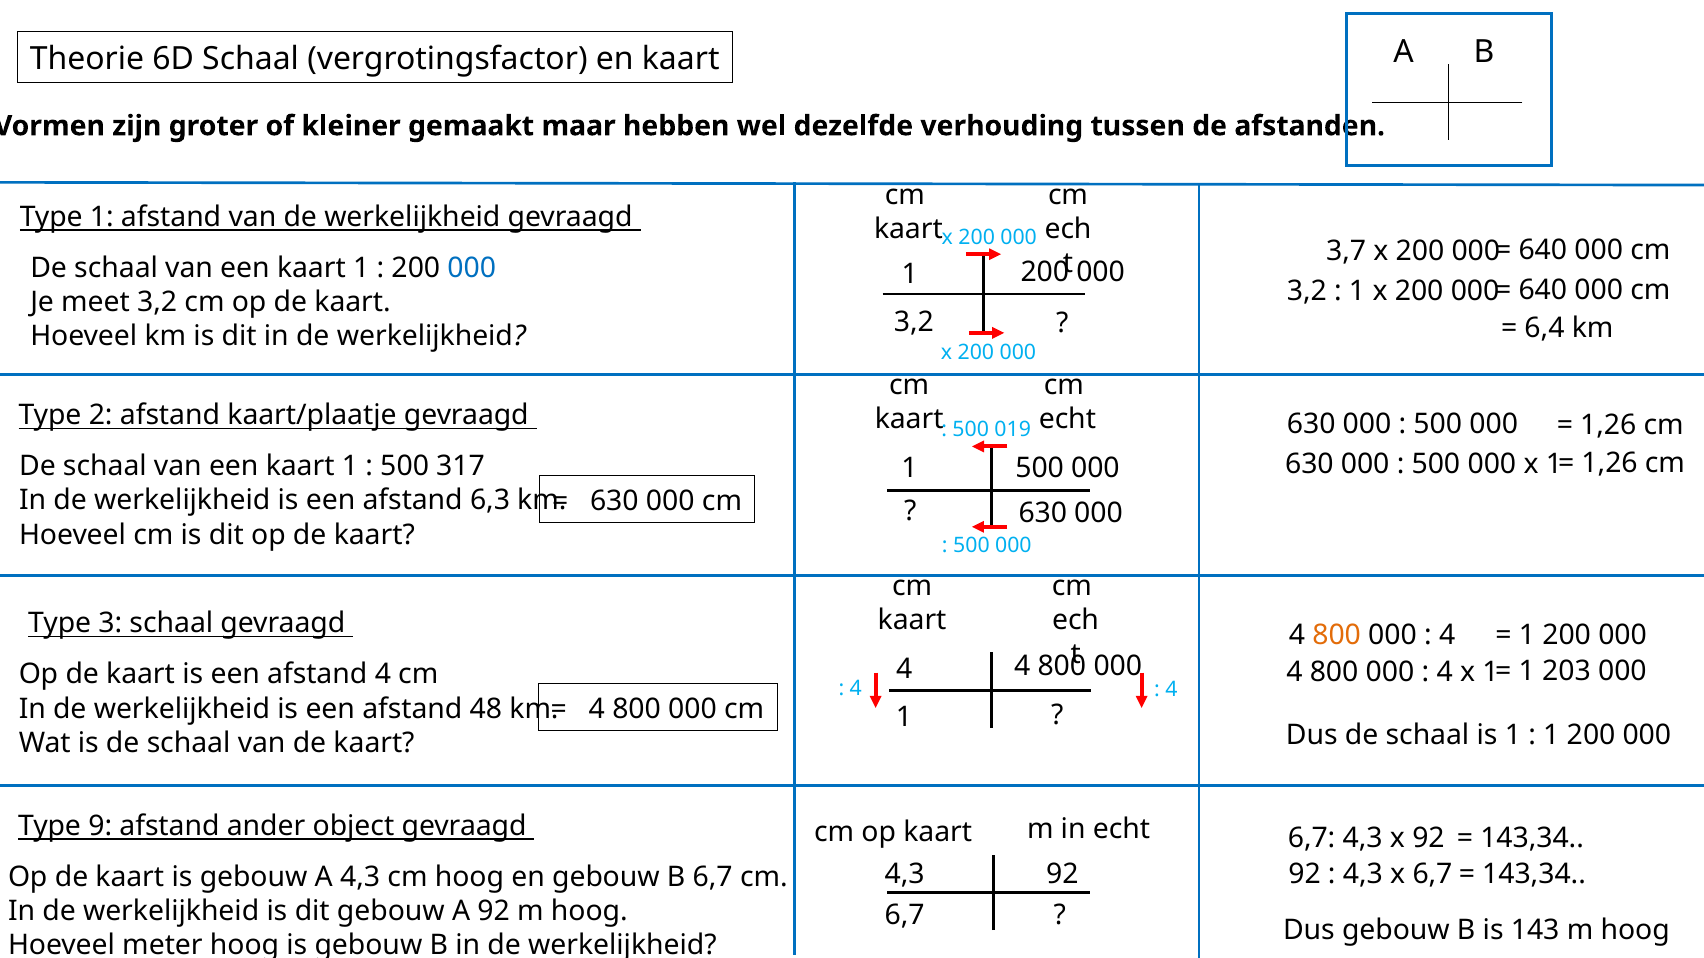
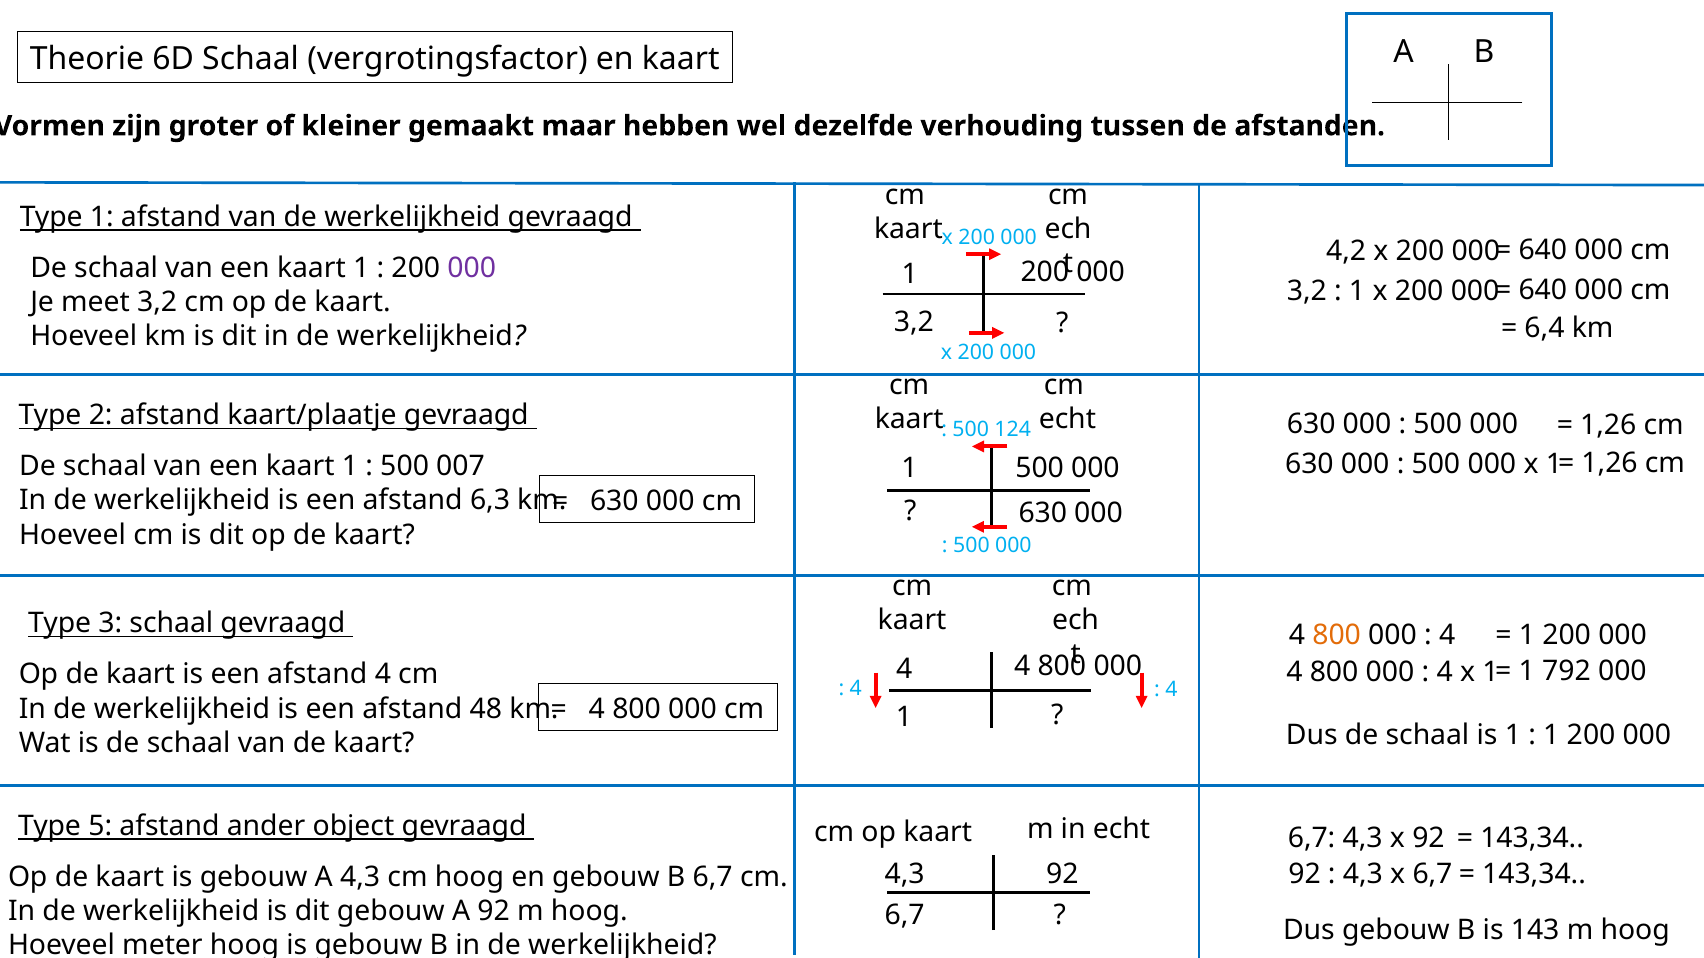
3,7: 3,7 -> 4,2 (1346, 251)
000 colour: blue -> purple (472, 268)
019: 019 -> 124 (1013, 430)
317: 317 -> 007 (460, 467)
203: 203 -> 792 (1567, 672)
9: 9 -> 5 (100, 826)
